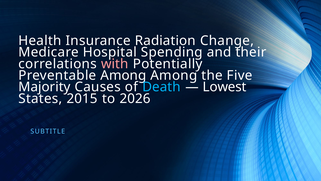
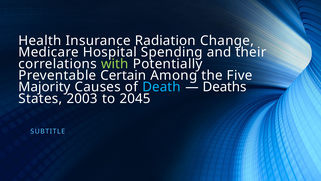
with colour: pink -> light green (115, 64)
Preventable Among: Among -> Certain (123, 75)
Lowest: Lowest -> Deaths (225, 87)
2015: 2015 -> 2003 (82, 98)
2026: 2026 -> 2045 (135, 98)
